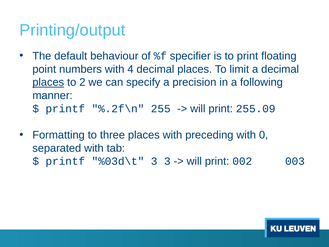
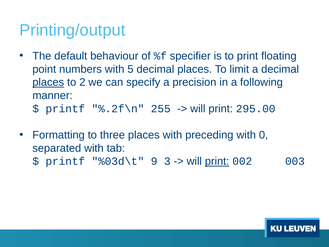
4: 4 -> 5 (130, 69)
255.09: 255.09 -> 295.00 (256, 109)
%03d\t 3: 3 -> 9 (154, 161)
print underline: none -> present (217, 161)
